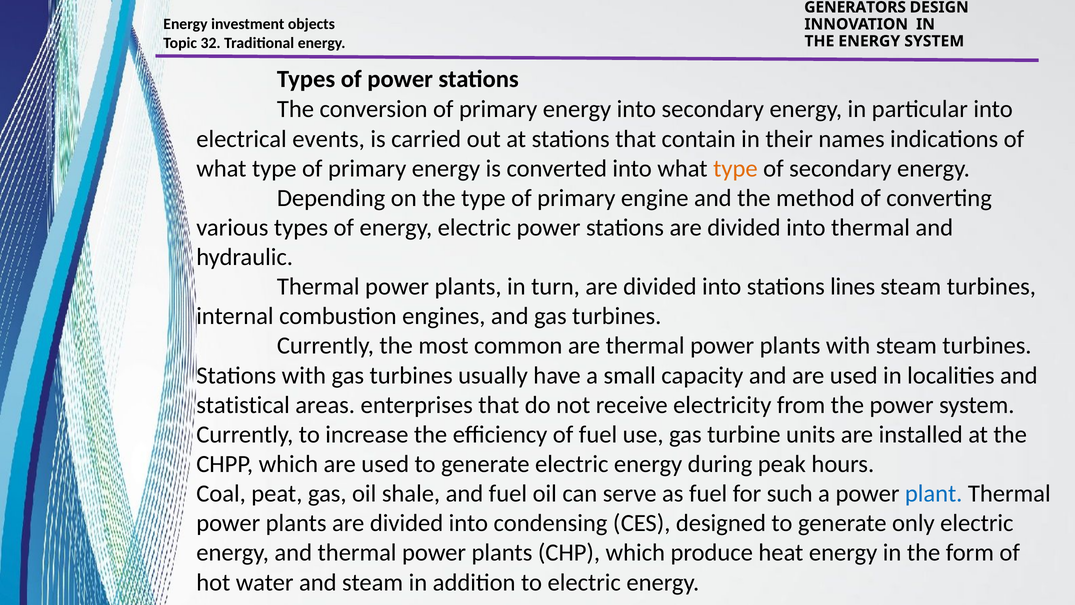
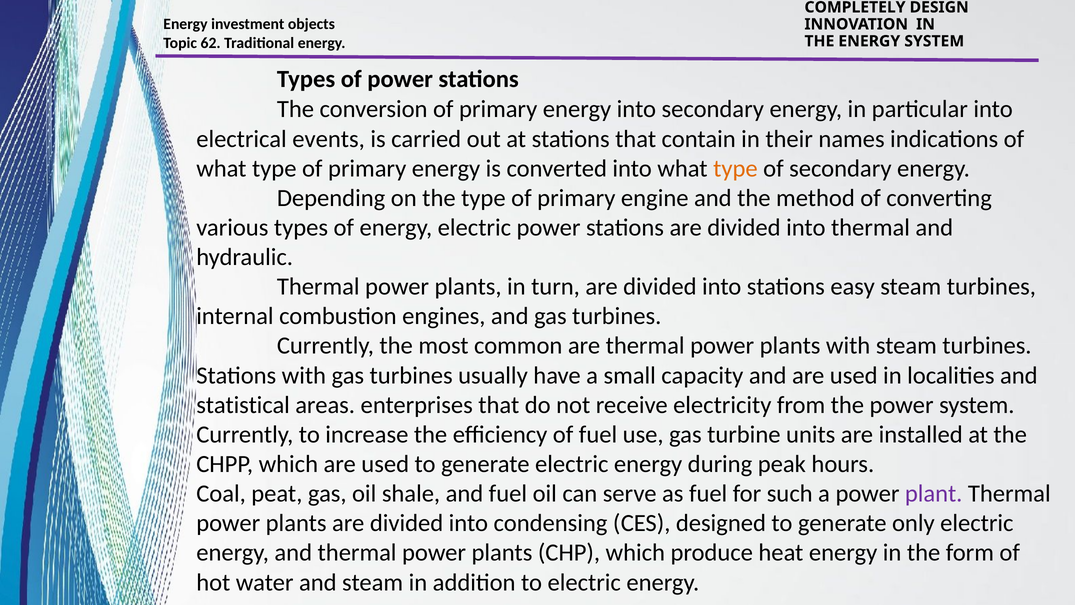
GENERATORS: GENERATORS -> COMPLETELY (855, 7)
32: 32 -> 62 (211, 43)
lines: lines -> easy (853, 287)
plant colour: blue -> purple (934, 493)
